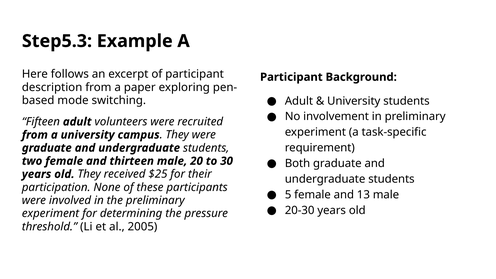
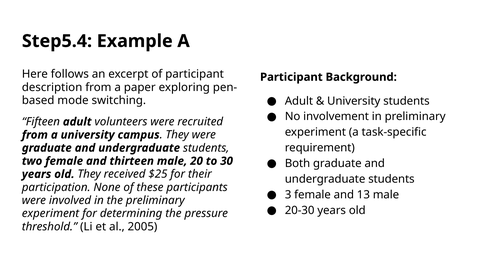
Step5.3: Step5.3 -> Step5.4 (57, 41)
5: 5 -> 3 (288, 195)
